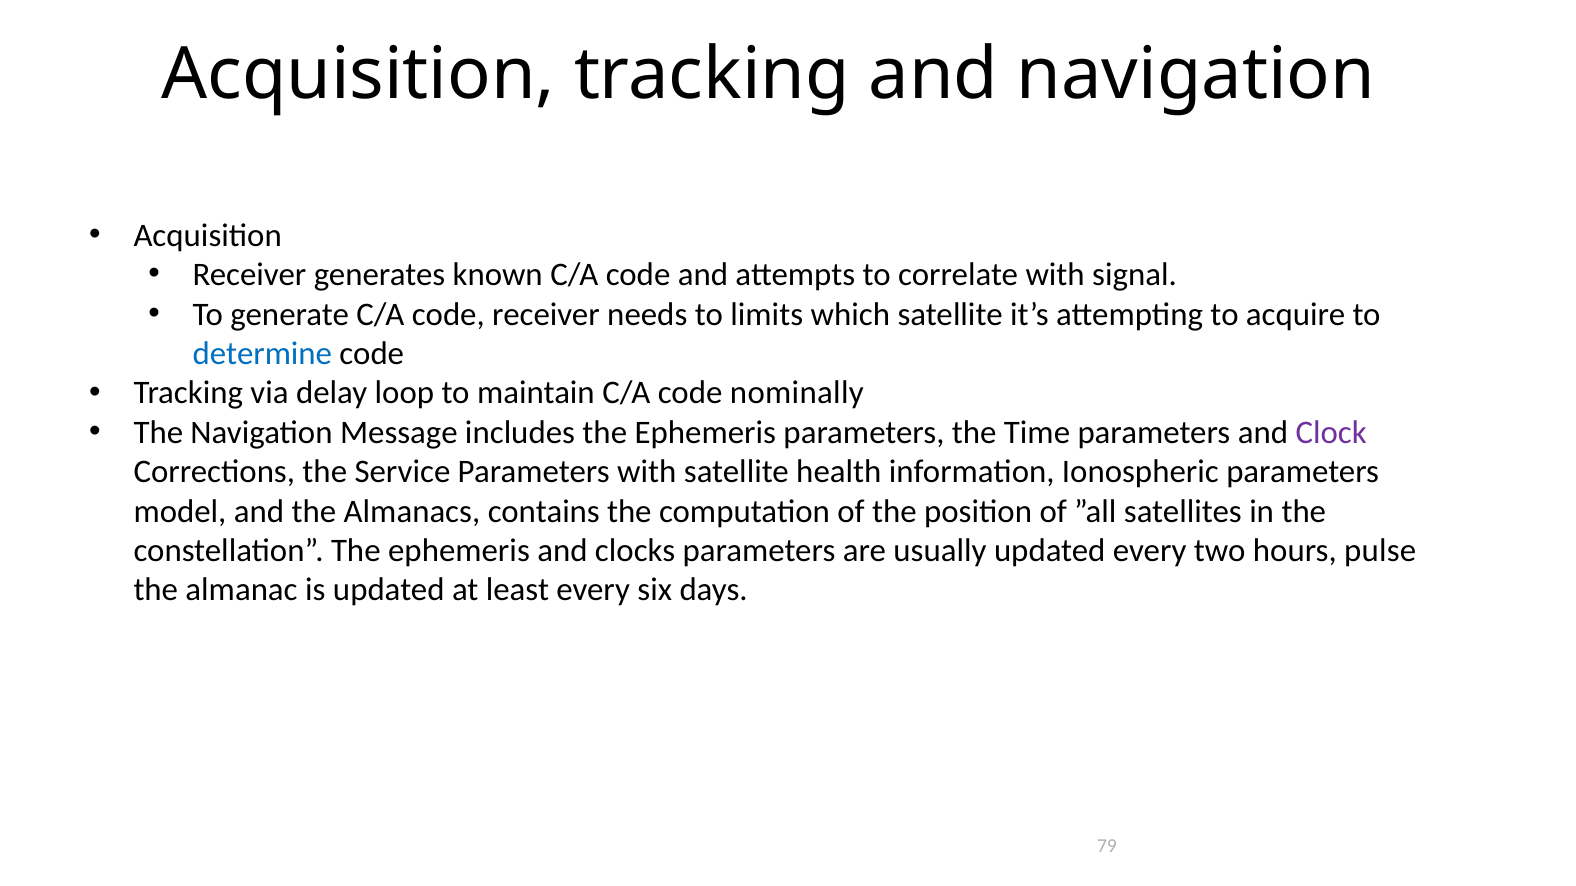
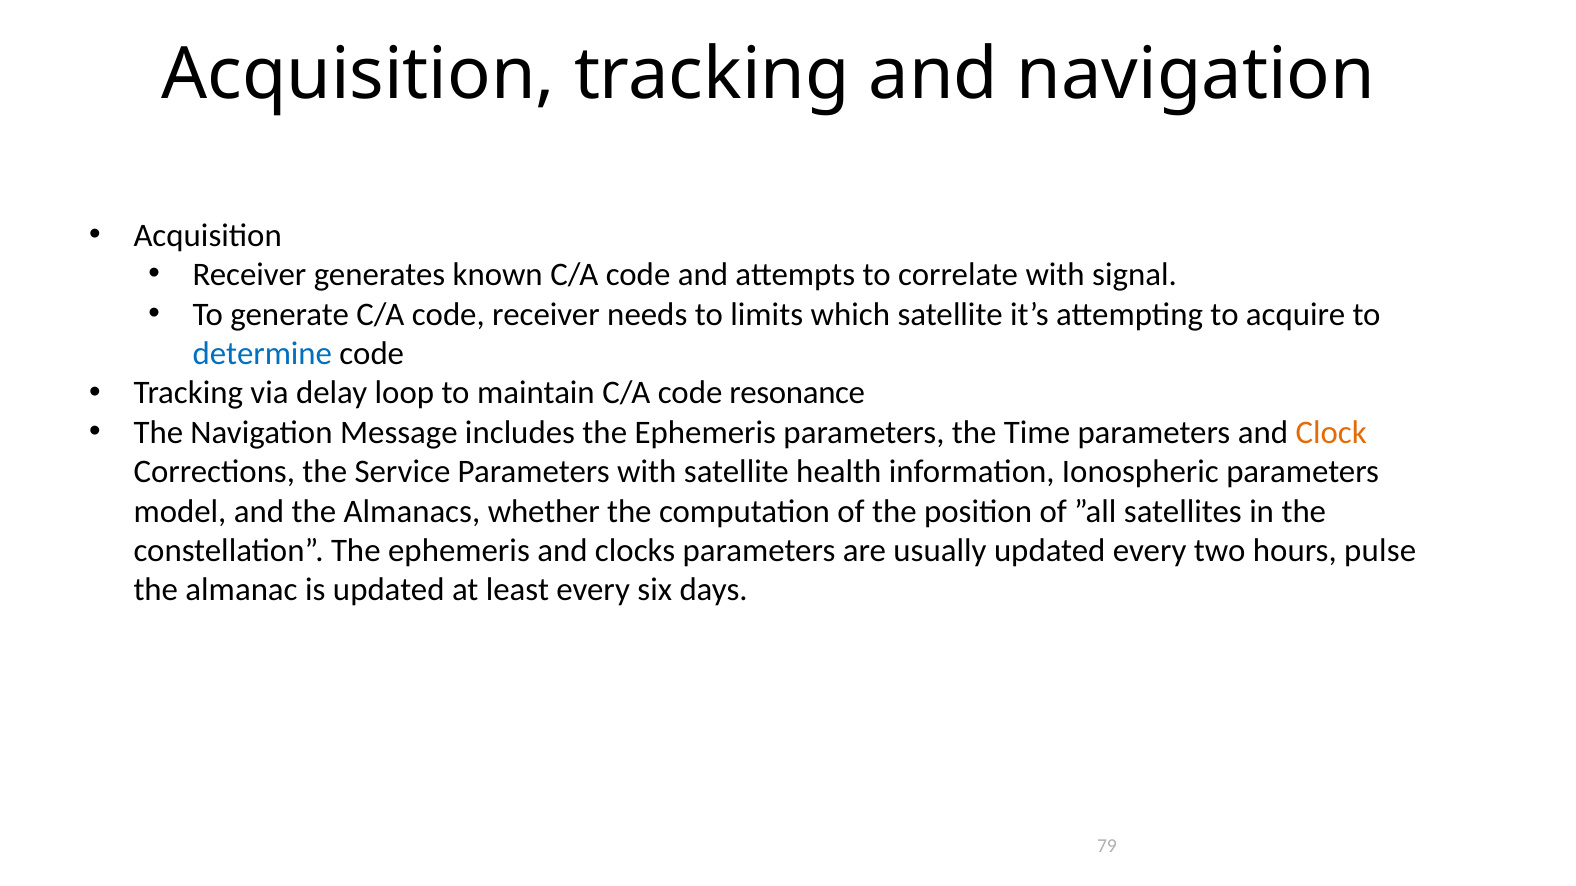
nominally: nominally -> resonance (797, 393)
Clock colour: purple -> orange (1331, 433)
contains: contains -> whether (544, 512)
